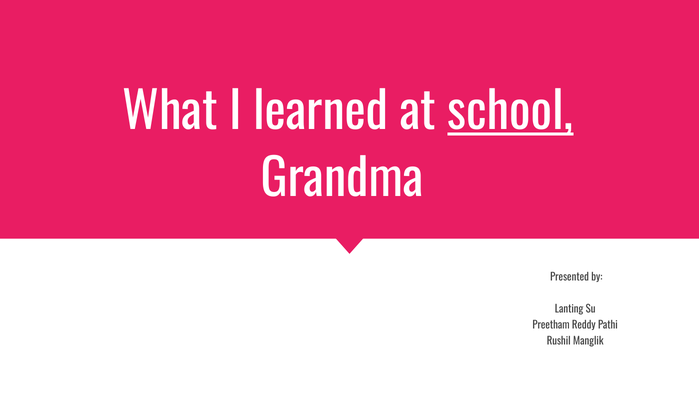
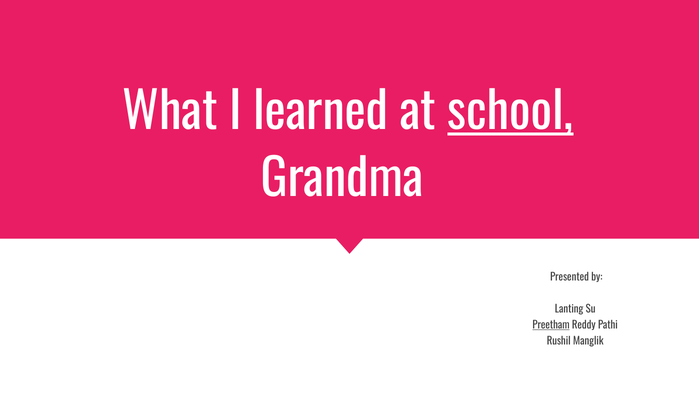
Preetham underline: none -> present (551, 325)
